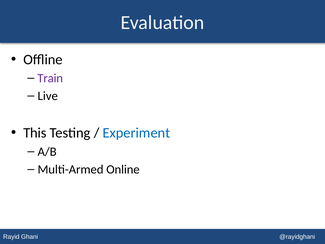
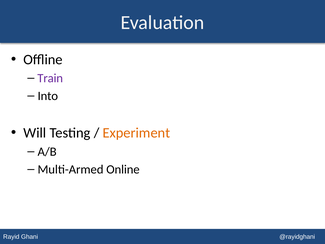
Live: Live -> Into (48, 96)
This: This -> Will (35, 133)
Experiment colour: blue -> orange (136, 133)
